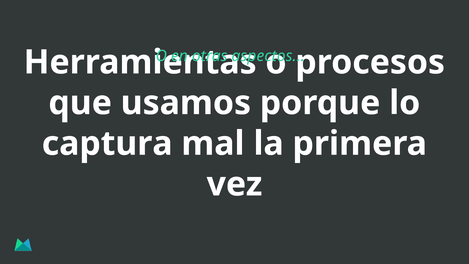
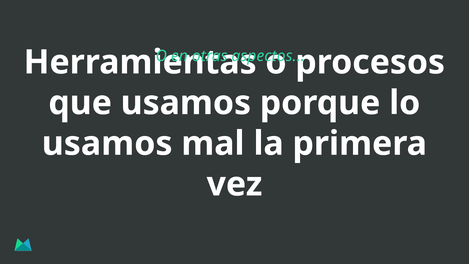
captura: captura -> usamos (107, 144)
